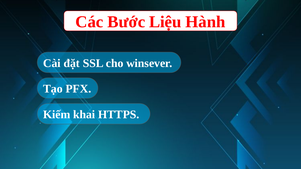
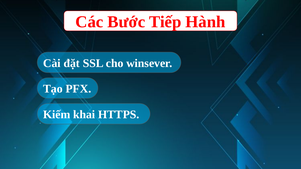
Liệu: Liệu -> Tiếp (165, 22)
